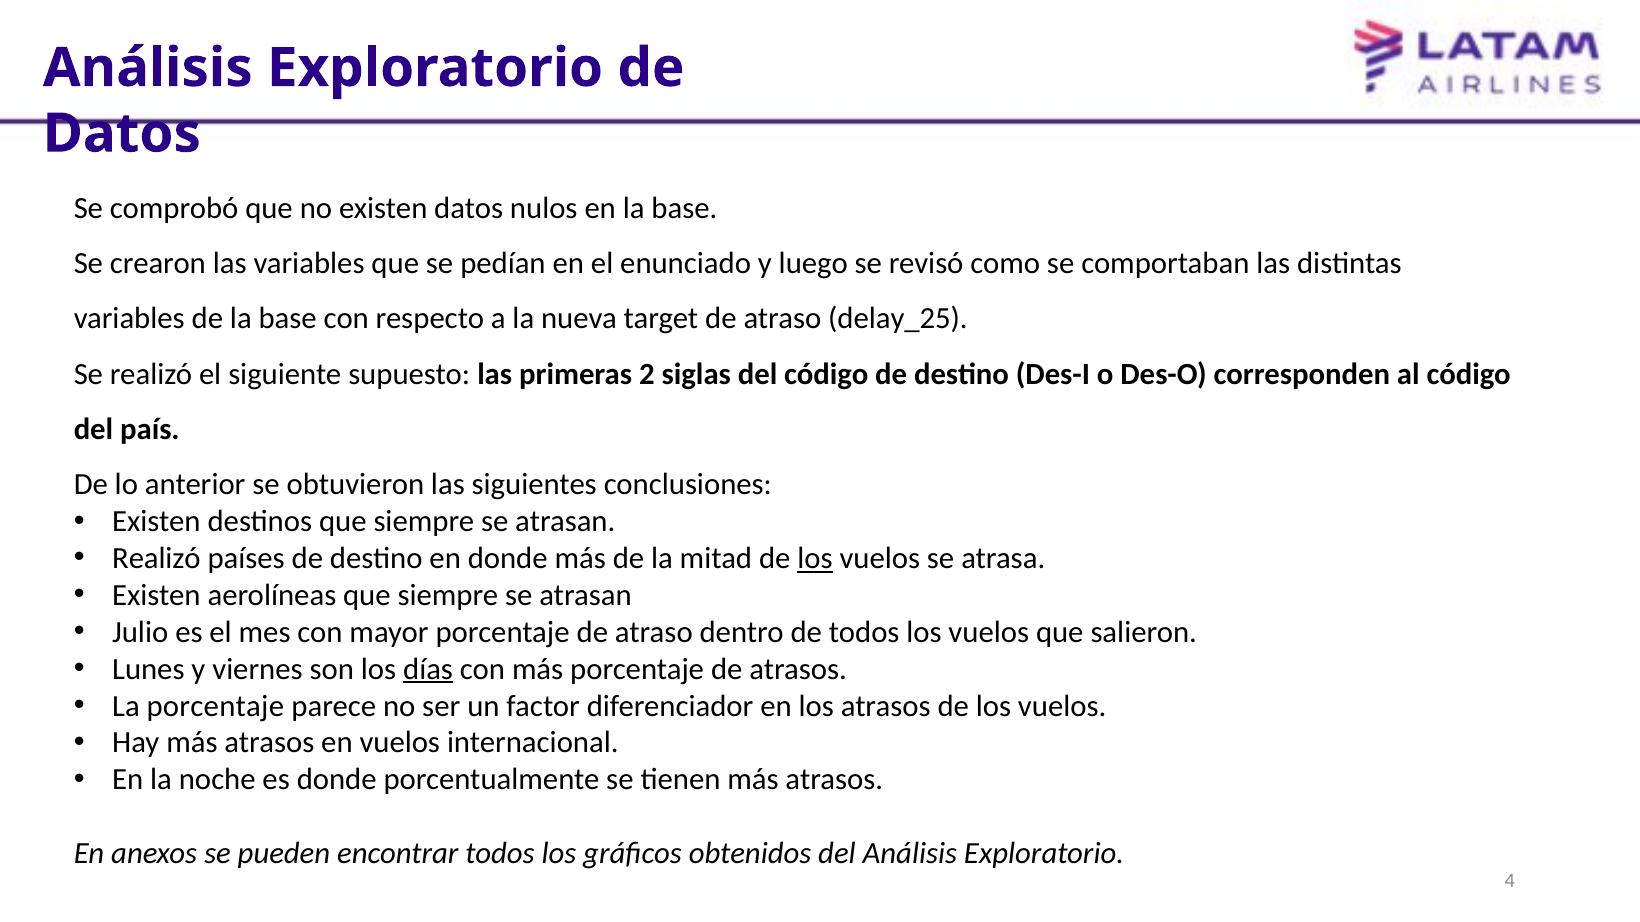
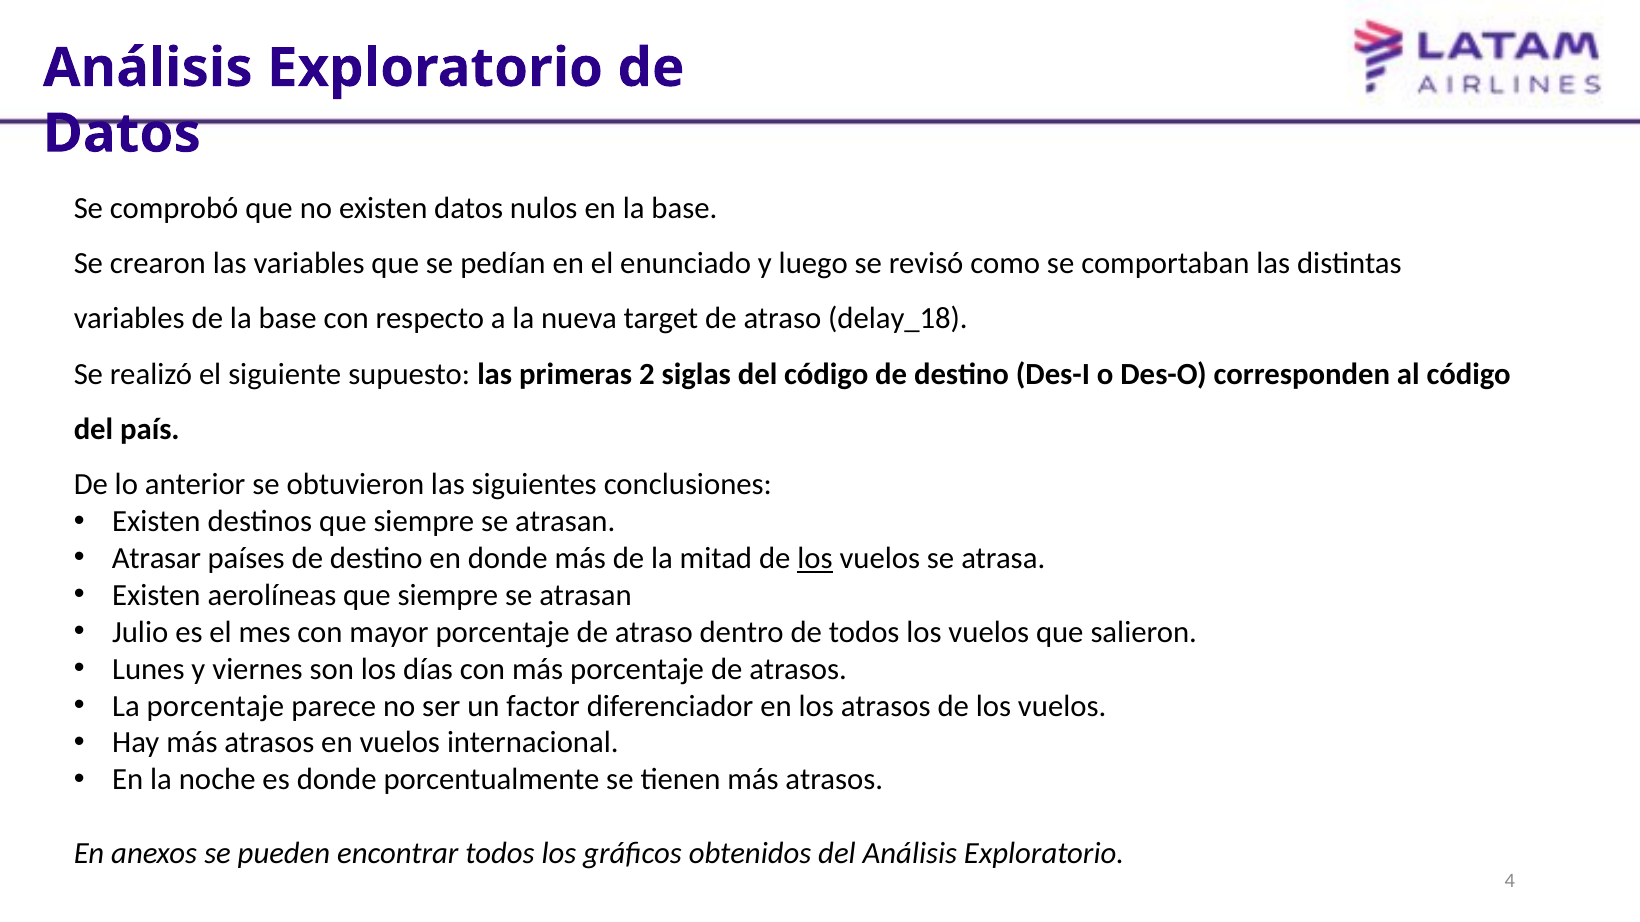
delay_25: delay_25 -> delay_18 (898, 319)
Realizó: Realizó -> Atrasar (157, 559)
días underline: present -> none (428, 669)
